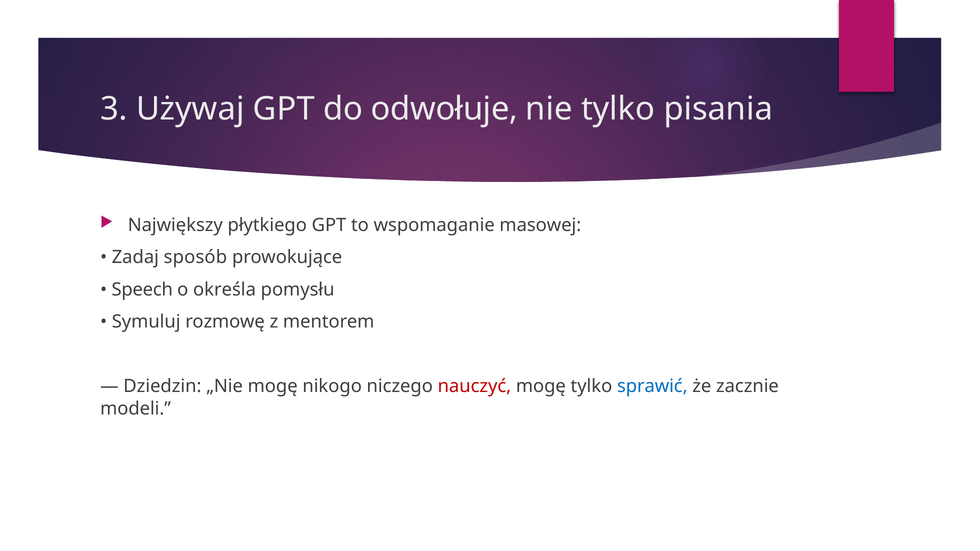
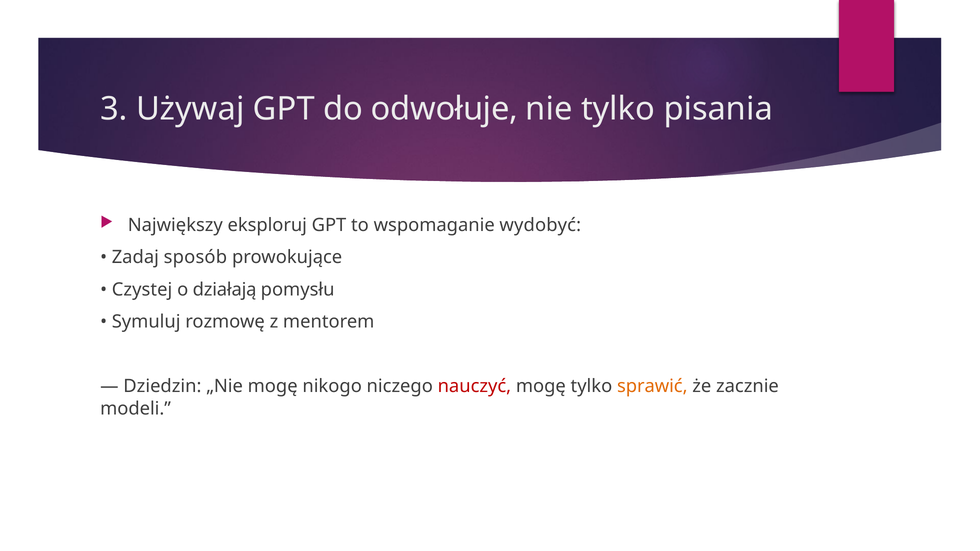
płytkiego: płytkiego -> eksploruj (267, 225)
masowej: masowej -> wydobyć (540, 225)
Speech: Speech -> Czystej (142, 290)
określa: określa -> działają (225, 290)
sprawić colour: blue -> orange (652, 387)
